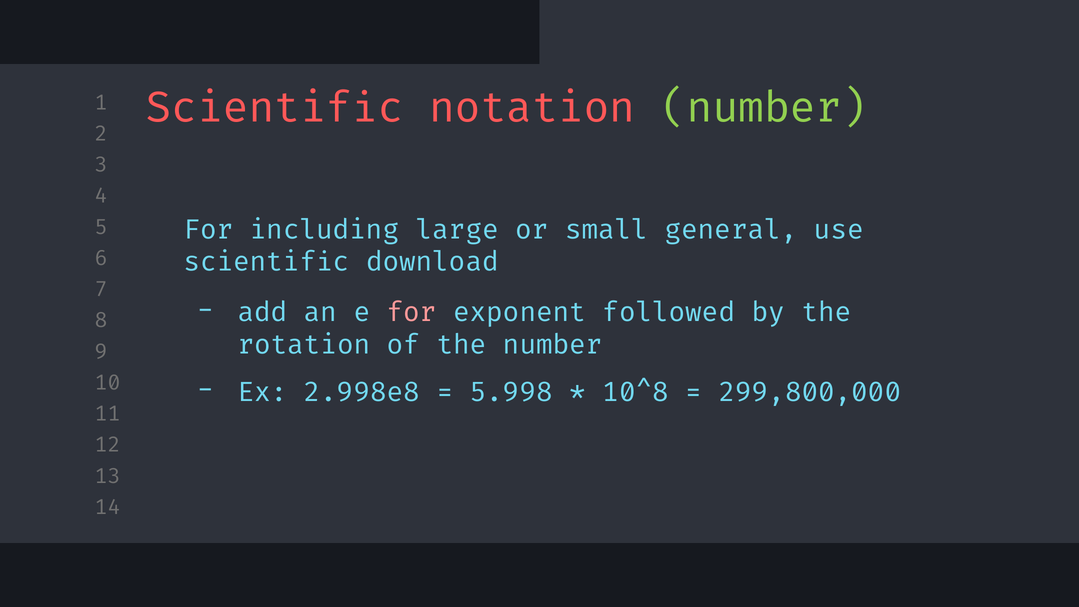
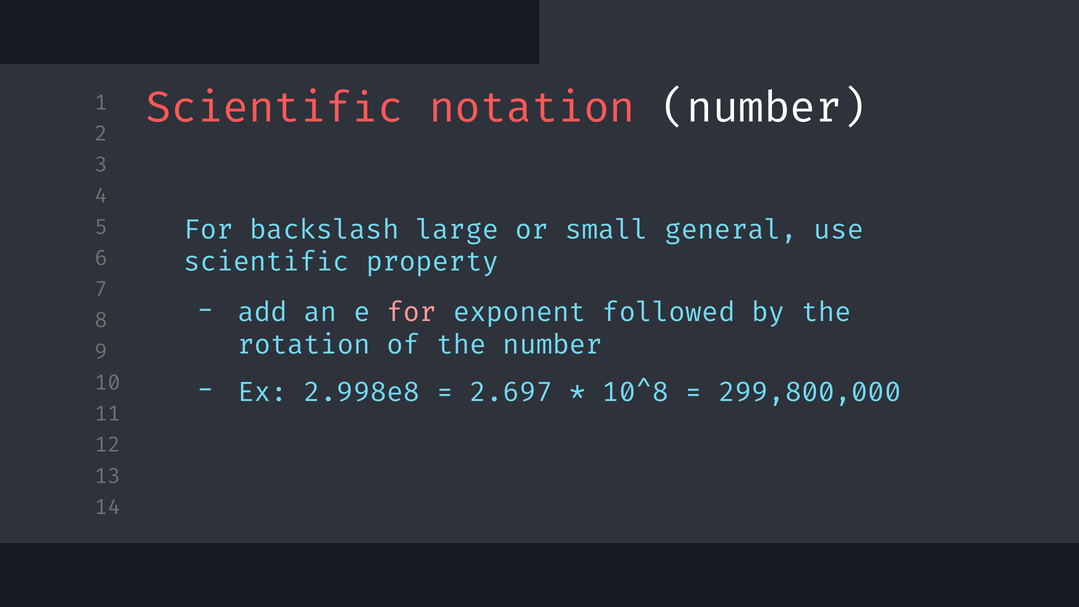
number colour: light green -> white (764, 108)
including: including -> backslash (325, 230)
download: download -> property (432, 262)
5.998: 5.998 -> 2.697 (511, 392)
